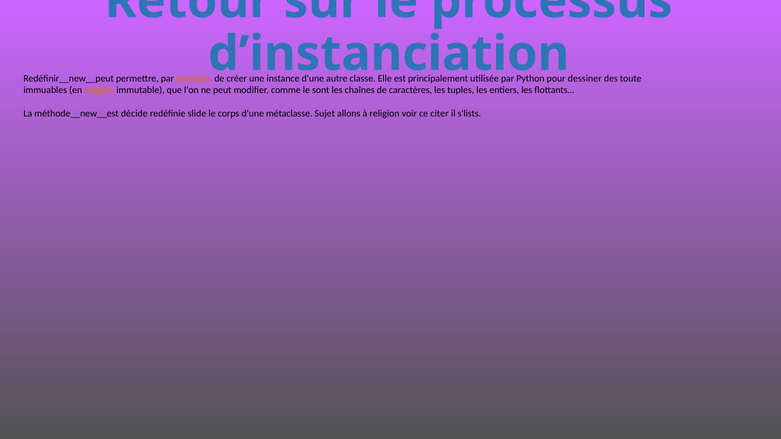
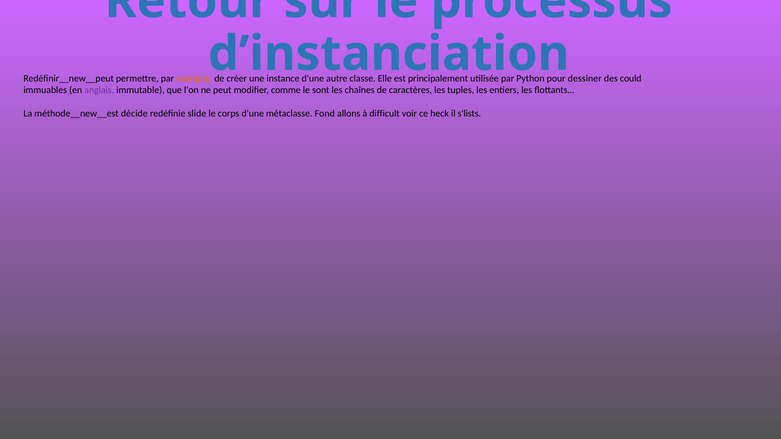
toute: toute -> could (631, 78)
anglais colour: orange -> purple (99, 90)
Sujet: Sujet -> Fond (325, 114)
religion: religion -> difficult (385, 114)
citer: citer -> heck (440, 114)
